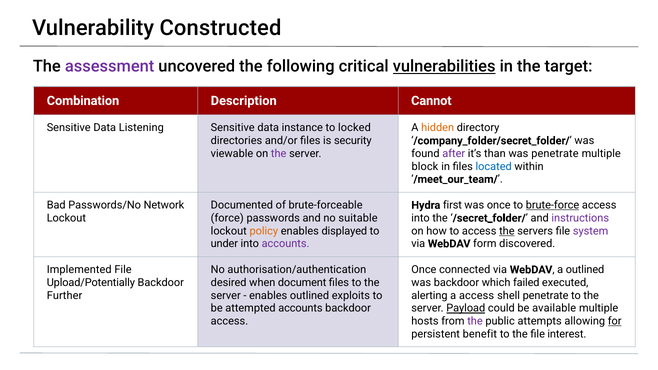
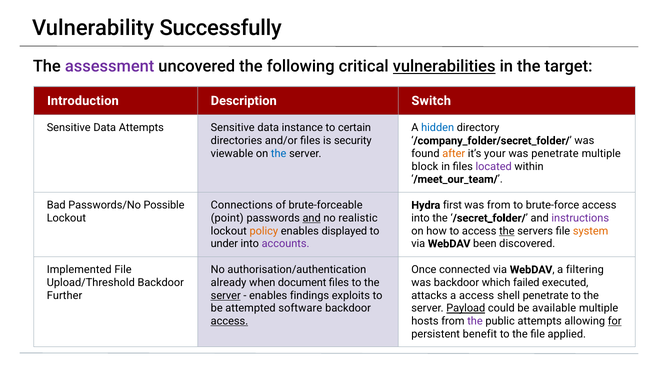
Constructed: Constructed -> Successfully (221, 28)
Combination: Combination -> Introduction (83, 101)
Cannot: Cannot -> Switch (431, 101)
Data Listening: Listening -> Attempts (141, 128)
locked: locked -> certain (355, 128)
hidden colour: orange -> blue (438, 128)
the colour: purple -> blue (279, 154)
after colour: purple -> orange (454, 154)
than: than -> your (495, 154)
located colour: blue -> purple (494, 166)
Network: Network -> Possible (164, 205)
Documented: Documented -> Connections (242, 205)
was once: once -> from (499, 205)
brute-force underline: present -> none (553, 205)
force: force -> point (227, 218)
and underline: none -> present (312, 218)
suitable: suitable -> realistic (358, 218)
system colour: purple -> orange (591, 231)
form: form -> been (485, 244)
a outlined: outlined -> filtering (585, 270)
Upload/Potentially: Upload/Potentially -> Upload/Threshold (91, 283)
desired: desired -> already (229, 283)
server underline: none -> present (226, 296)
enables outlined: outlined -> findings (309, 296)
alerting: alerting -> attacks (429, 296)
attempted accounts: accounts -> software (300, 308)
access underline: none -> present (229, 321)
interest: interest -> applied (567, 334)
